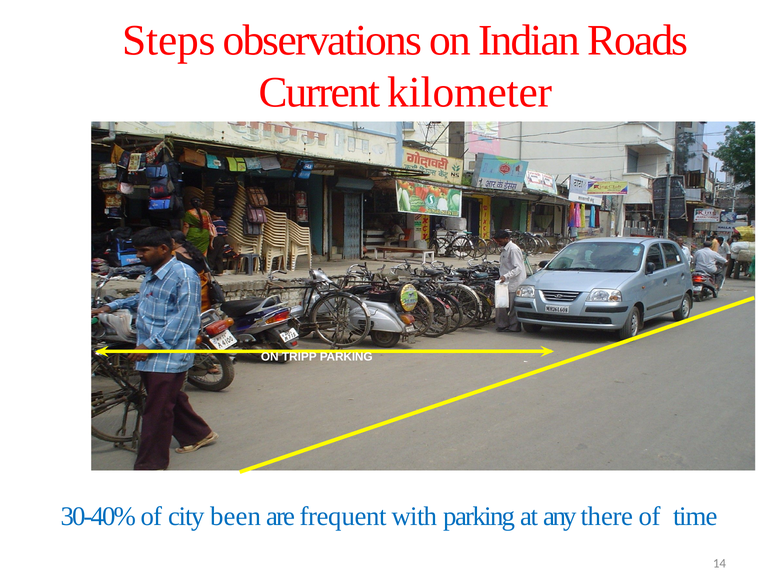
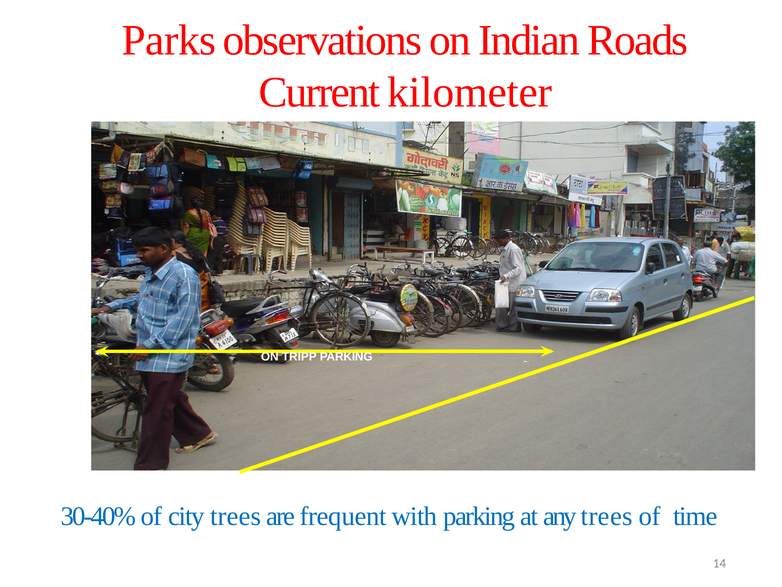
Steps: Steps -> Parks (169, 40)
city been: been -> trees (236, 516)
any there: there -> trees (607, 516)
